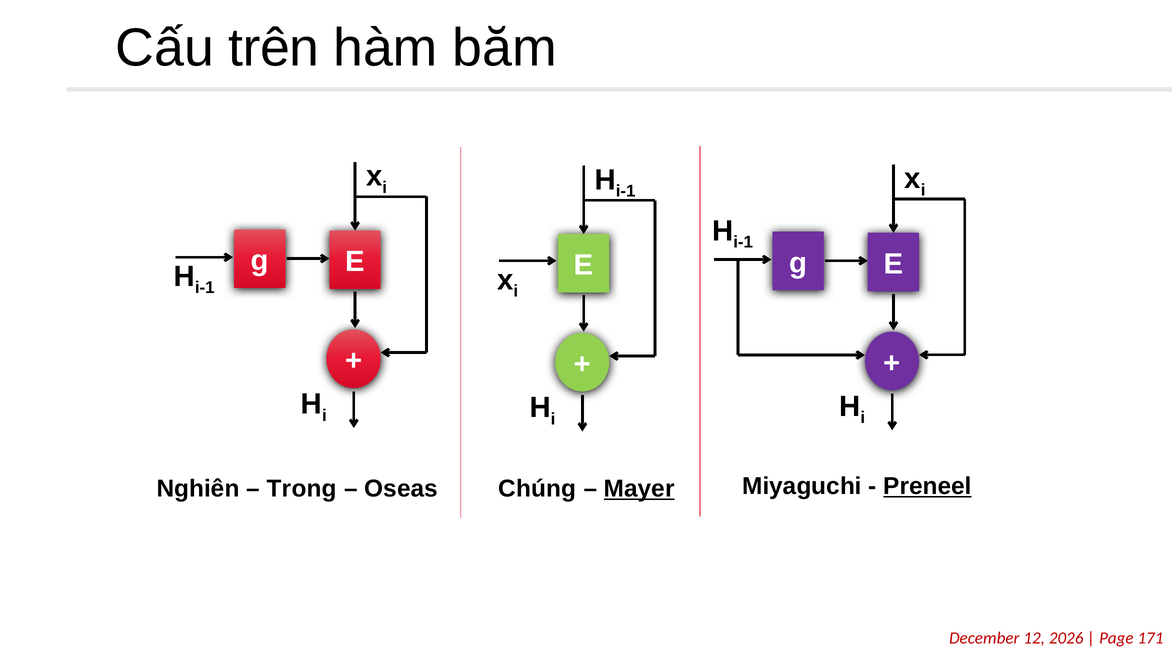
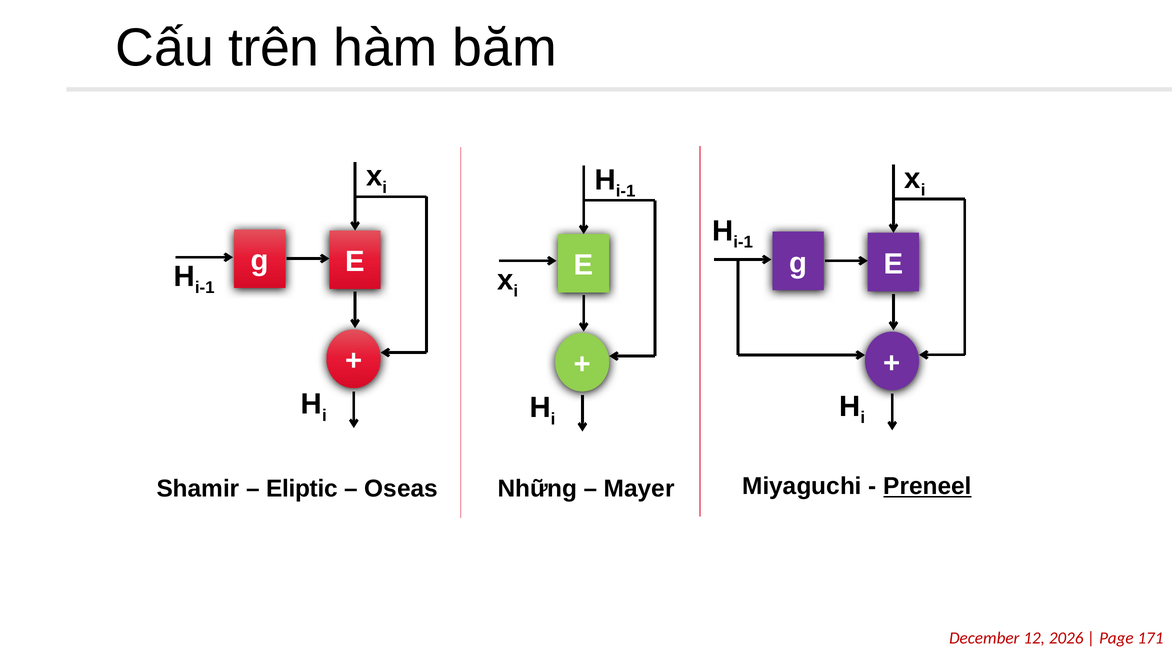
Nghiên: Nghiên -> Shamir (198, 489)
Trong: Trong -> Eliptic (302, 489)
Chúng: Chúng -> Những (538, 489)
Mayer underline: present -> none (639, 489)
